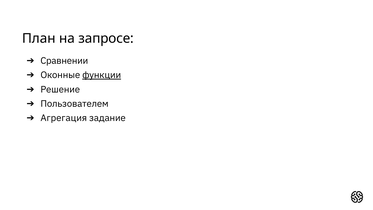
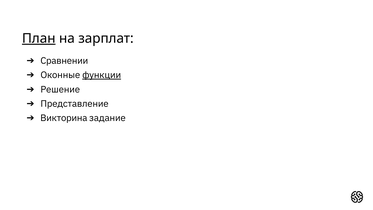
План underline: none -> present (39, 38)
запросе: запросе -> зарплат (106, 38)
Пользователем: Пользователем -> Представление (75, 104)
Агрегация: Агрегация -> Викторина (64, 118)
